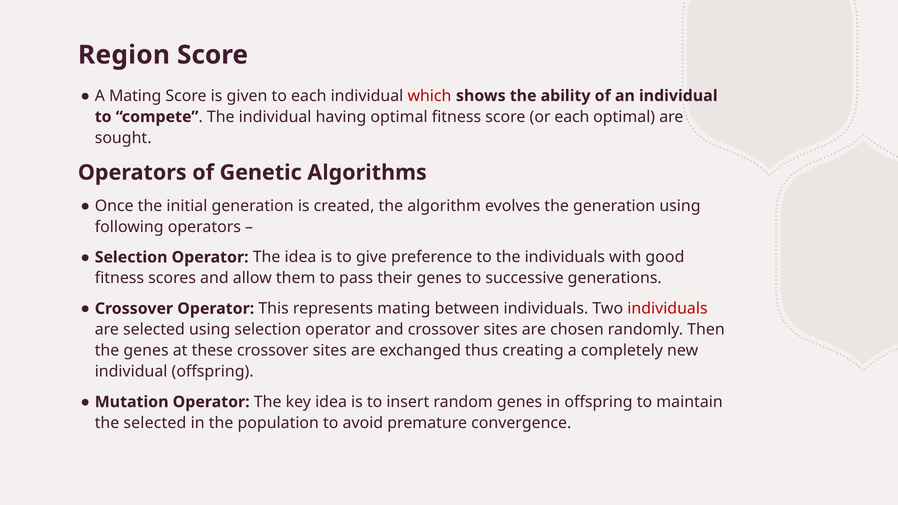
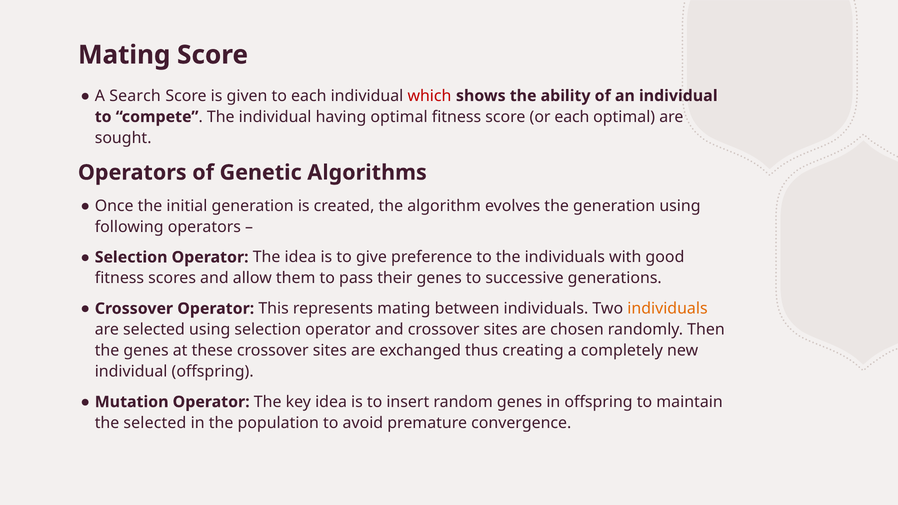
Region: Region -> Mating (124, 55)
A Mating: Mating -> Search (135, 96)
individuals colour: red -> orange (667, 309)
